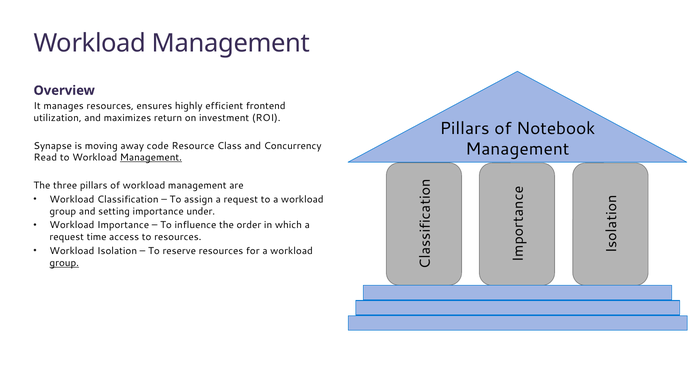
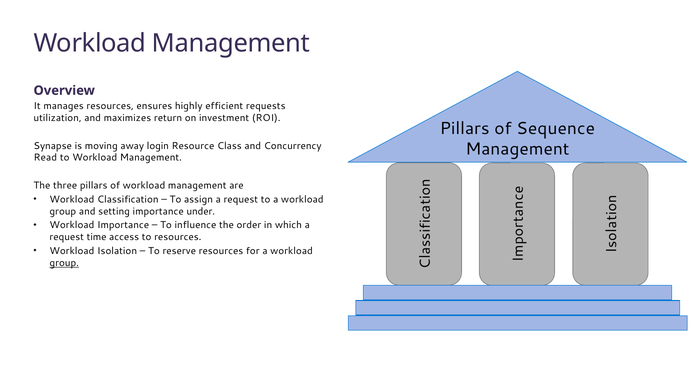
frontend: frontend -> requests (266, 106)
Notebook: Notebook -> Sequence (556, 129)
code: code -> login (158, 146)
Management underline: present -> none (151, 158)
